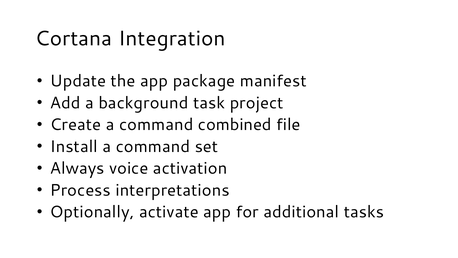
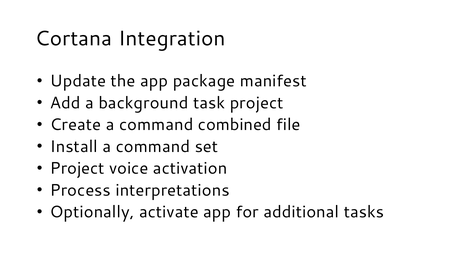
Always: Always -> Project (77, 168)
